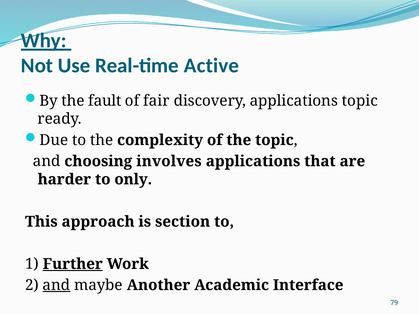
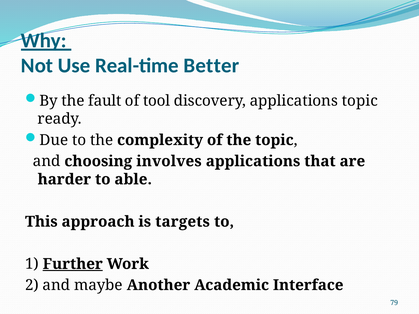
Active: Active -> Better (212, 66)
fair: fair -> tool (157, 101)
only: only -> able (133, 180)
section: section -> targets (183, 222)
and underline: present -> none (56, 285)
